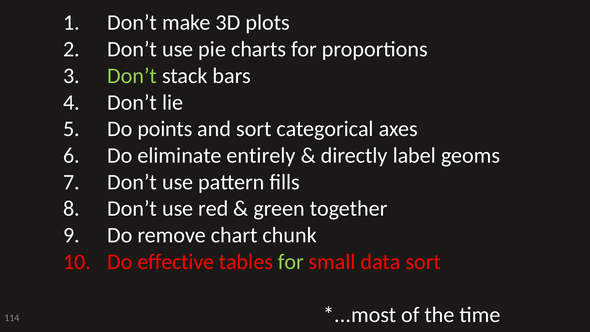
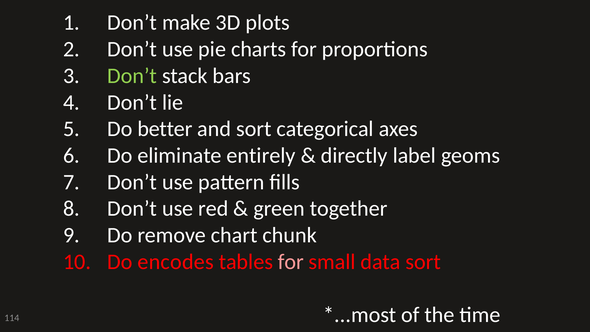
points: points -> better (165, 129)
effective: effective -> encodes (176, 262)
for colour: light green -> pink (291, 262)
